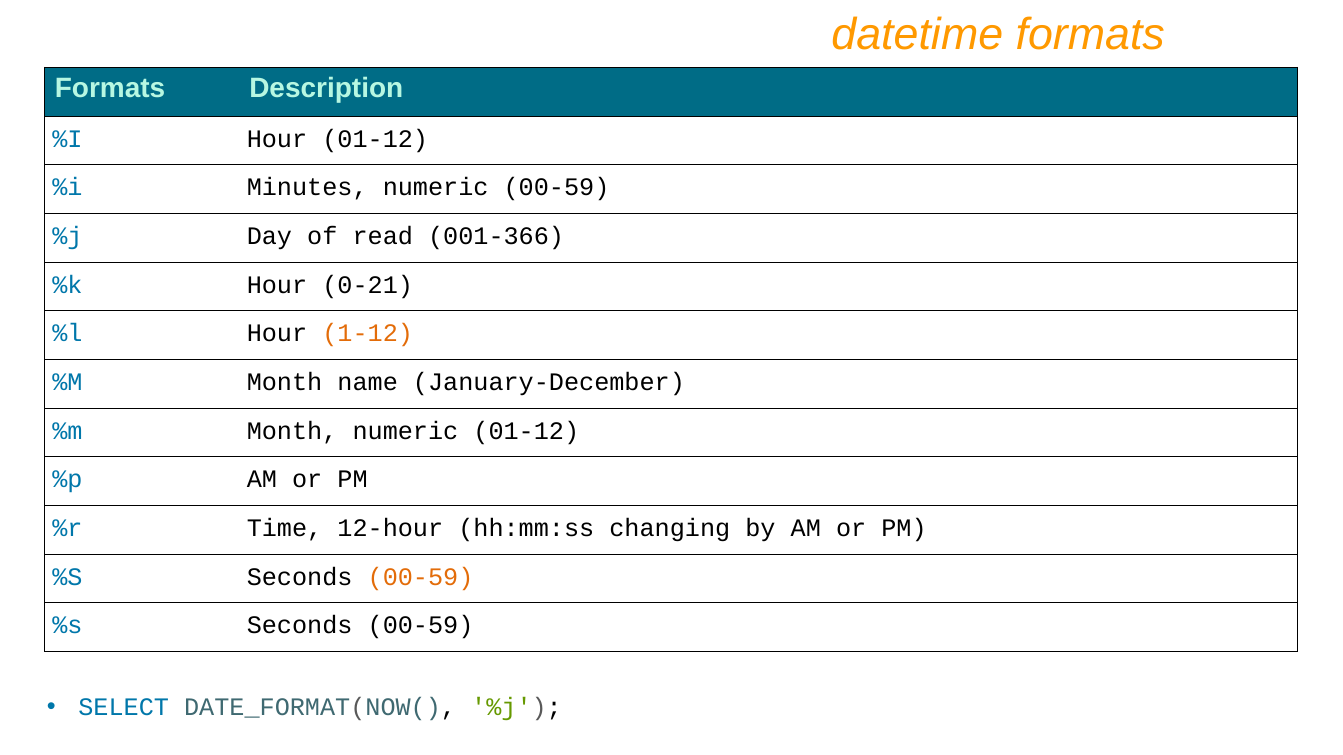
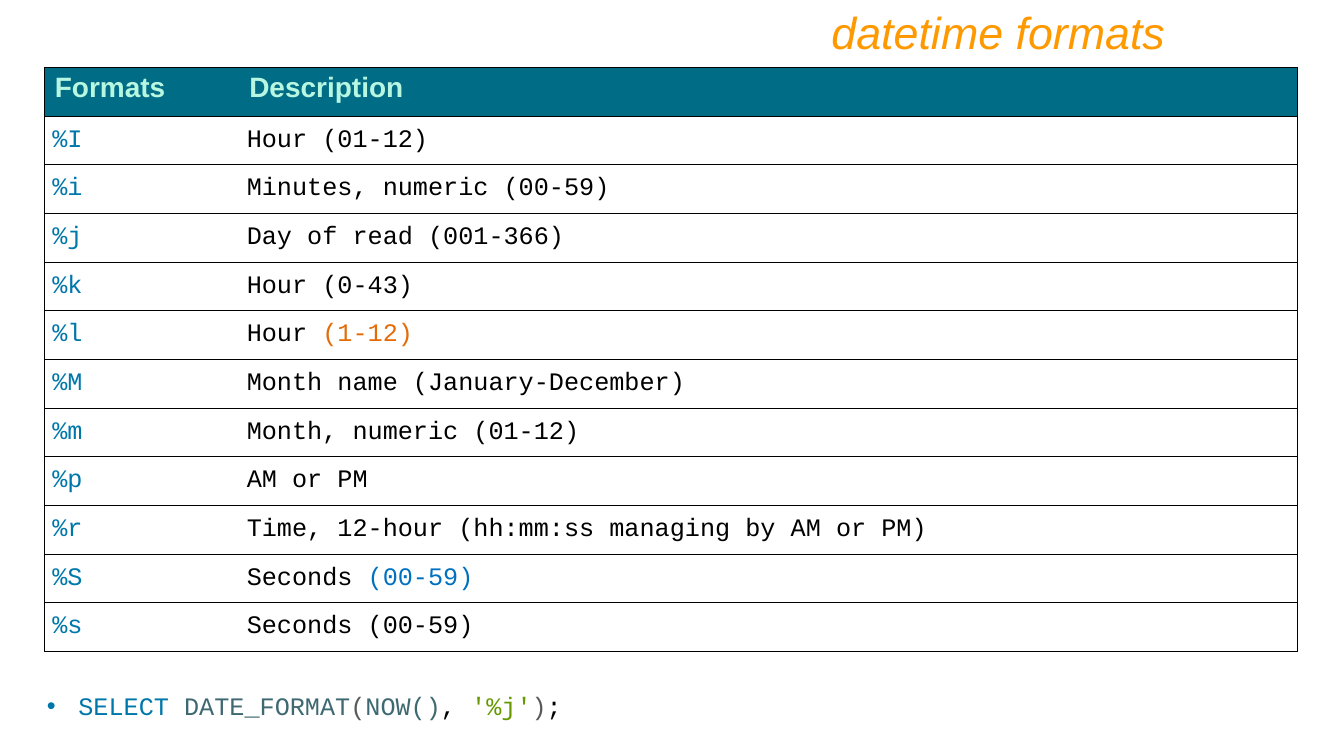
0-21: 0-21 -> 0-43 (368, 285)
changing: changing -> managing (670, 528)
00-59 colour: orange -> blue (421, 577)
